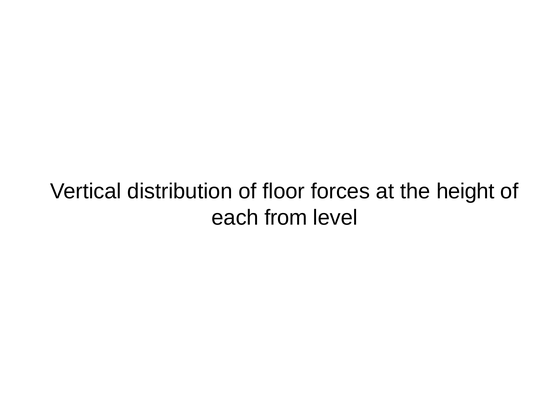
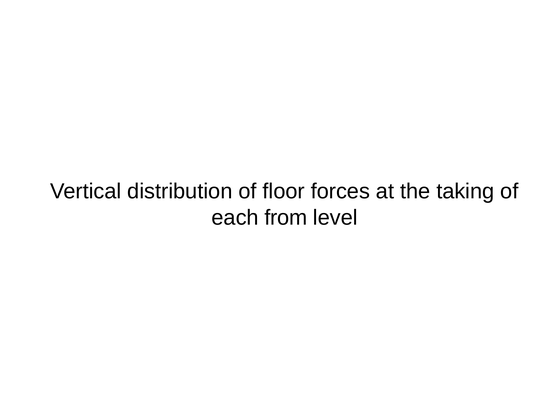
height: height -> taking (465, 191)
